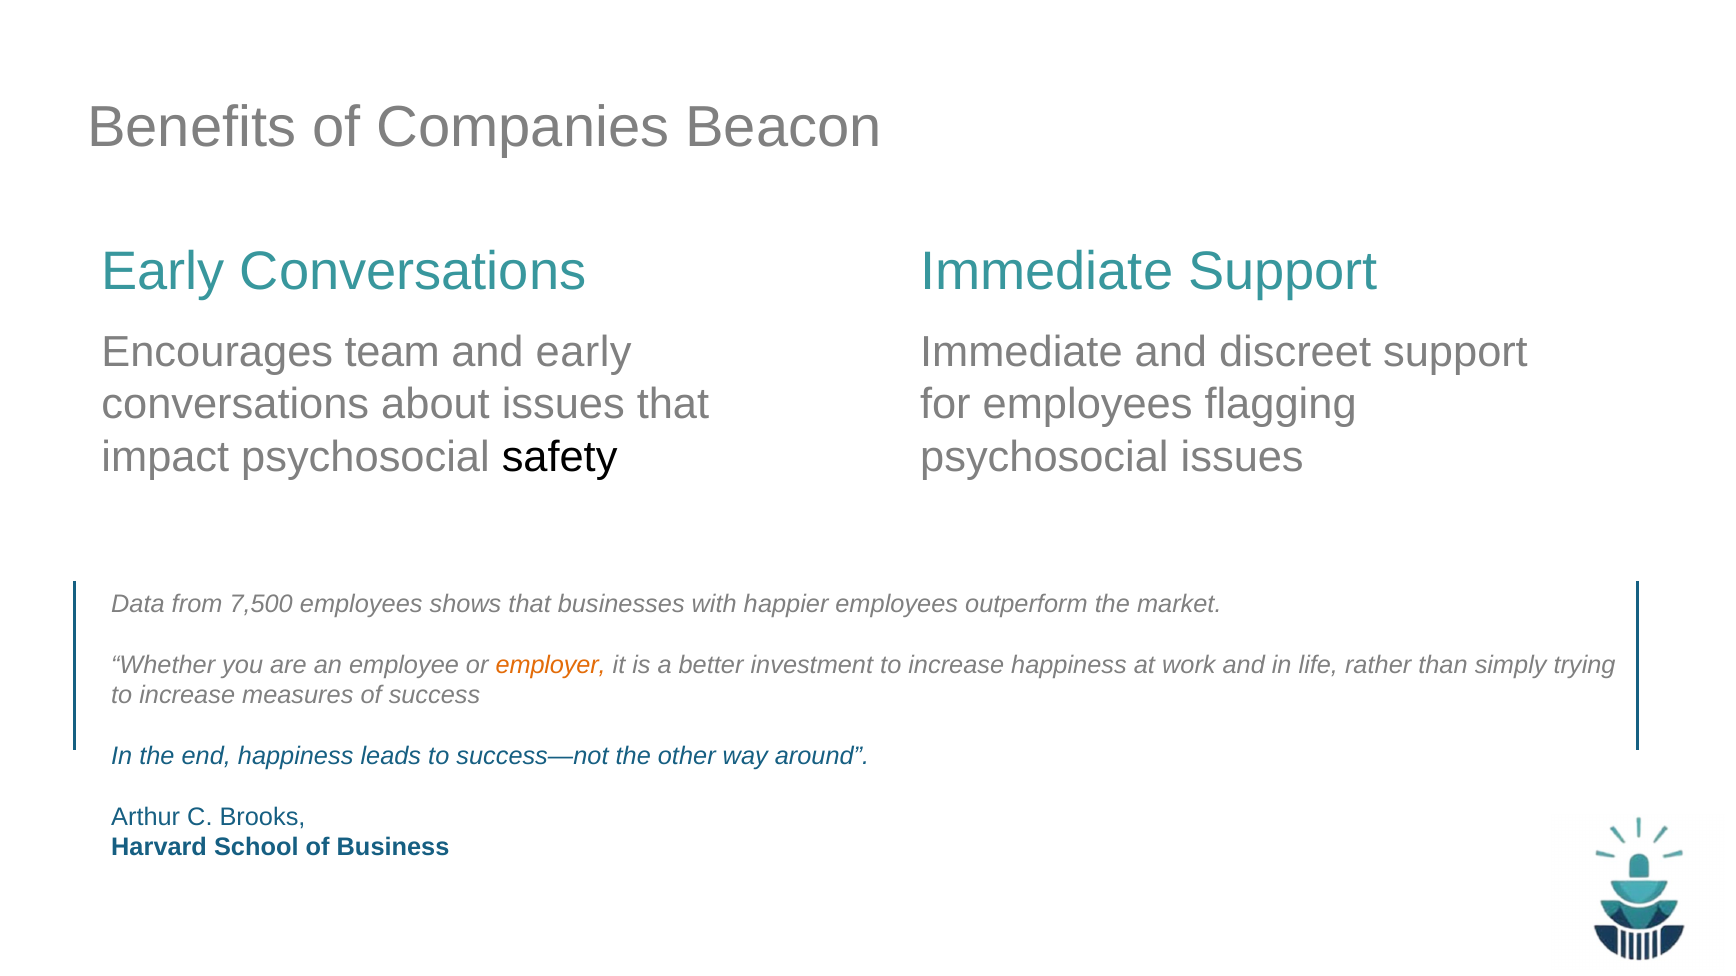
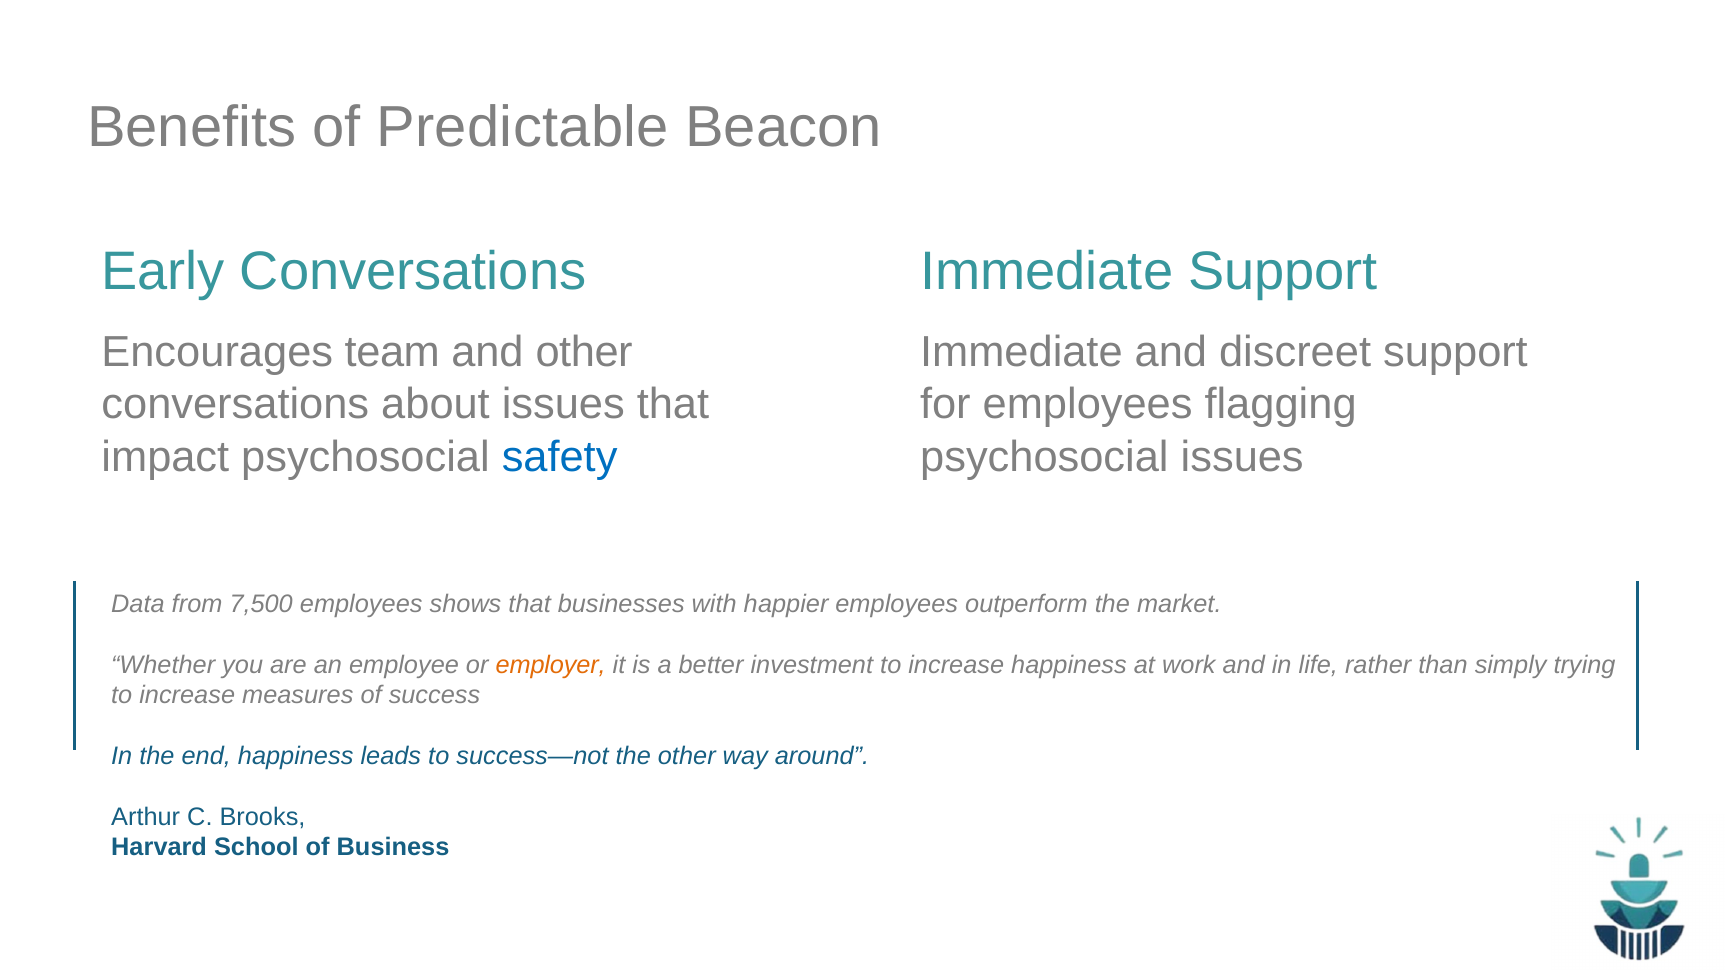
Companies: Companies -> Predictable (523, 127)
and early: early -> other (584, 353)
safety colour: black -> blue (560, 457)
